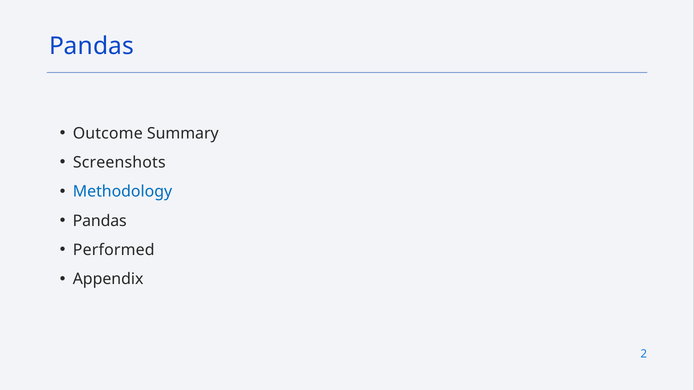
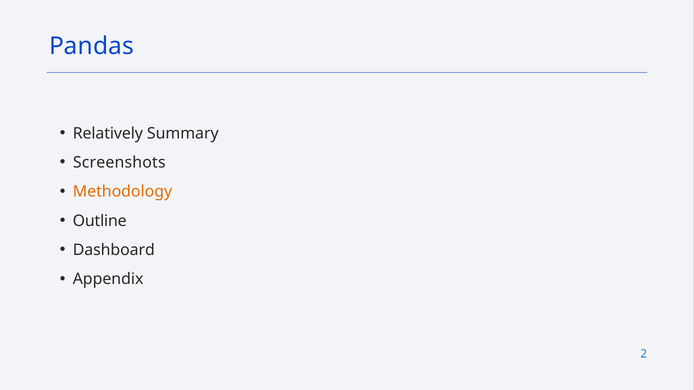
Outcome: Outcome -> Relatively (108, 134)
Methodology colour: blue -> orange (122, 192)
Pandas: Pandas -> Outline (100, 221)
Performed: Performed -> Dashboard (114, 250)
